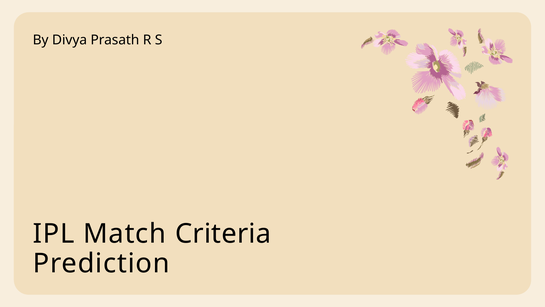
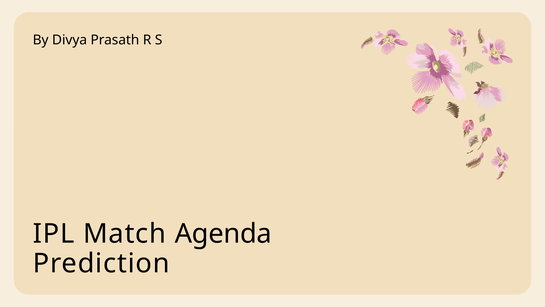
Criteria: Criteria -> Agenda (223, 234)
